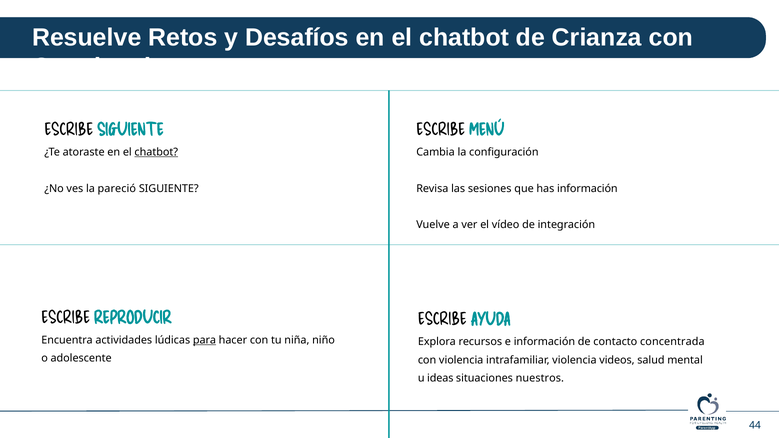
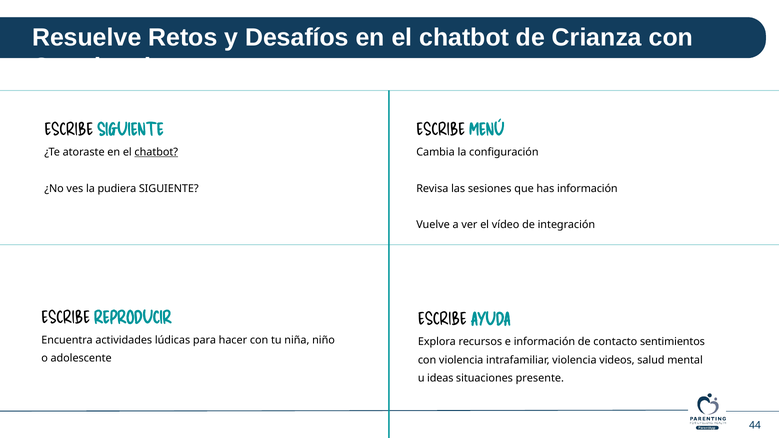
pareció: pareció -> pudiera (117, 189)
para underline: present -> none (204, 340)
concentrada: concentrada -> sentimientos (672, 342)
nuestros: nuestros -> presente (540, 378)
